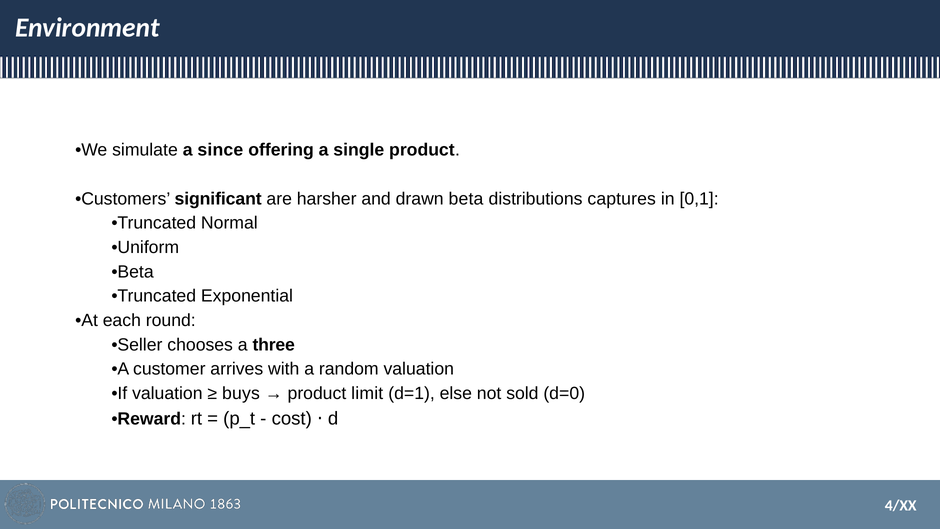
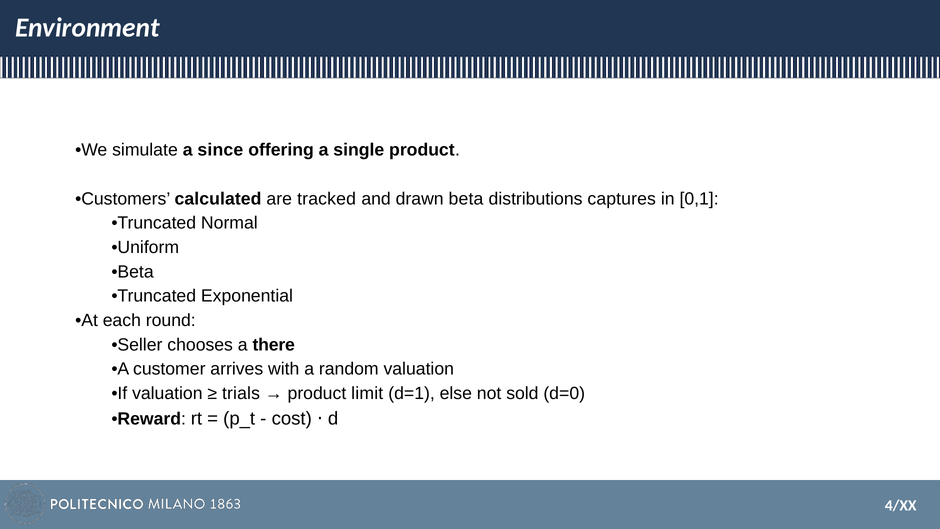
significant: significant -> calculated (218, 199)
harsher: harsher -> tracked (327, 199)
three: three -> there (274, 345)
buys: buys -> trials (241, 393)
